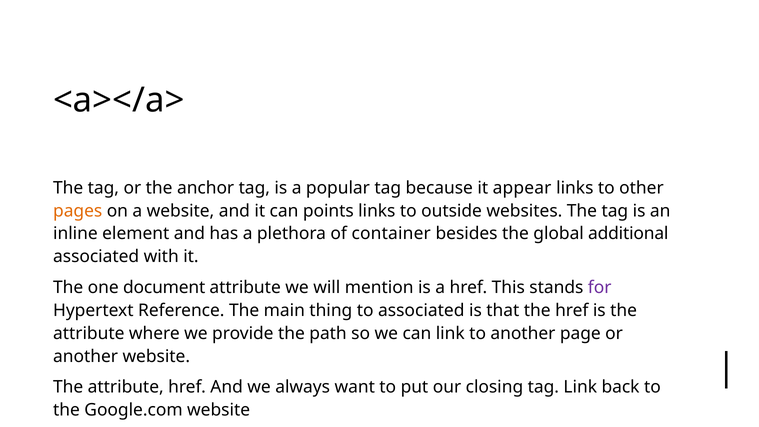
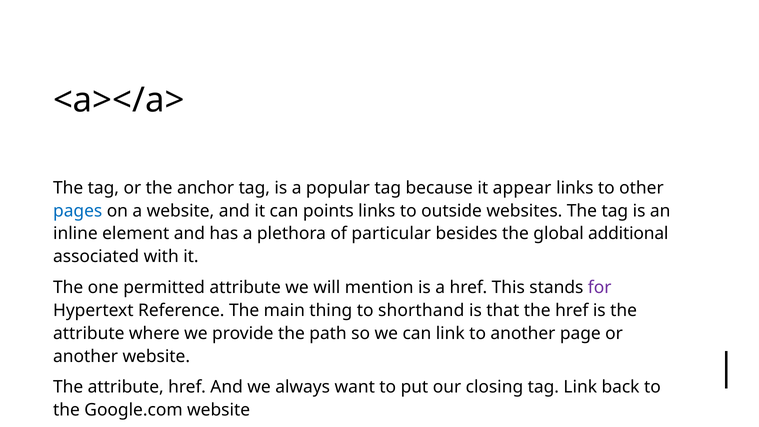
pages colour: orange -> blue (78, 211)
container: container -> particular (391, 234)
document: document -> permitted (164, 287)
to associated: associated -> shorthand (421, 310)
